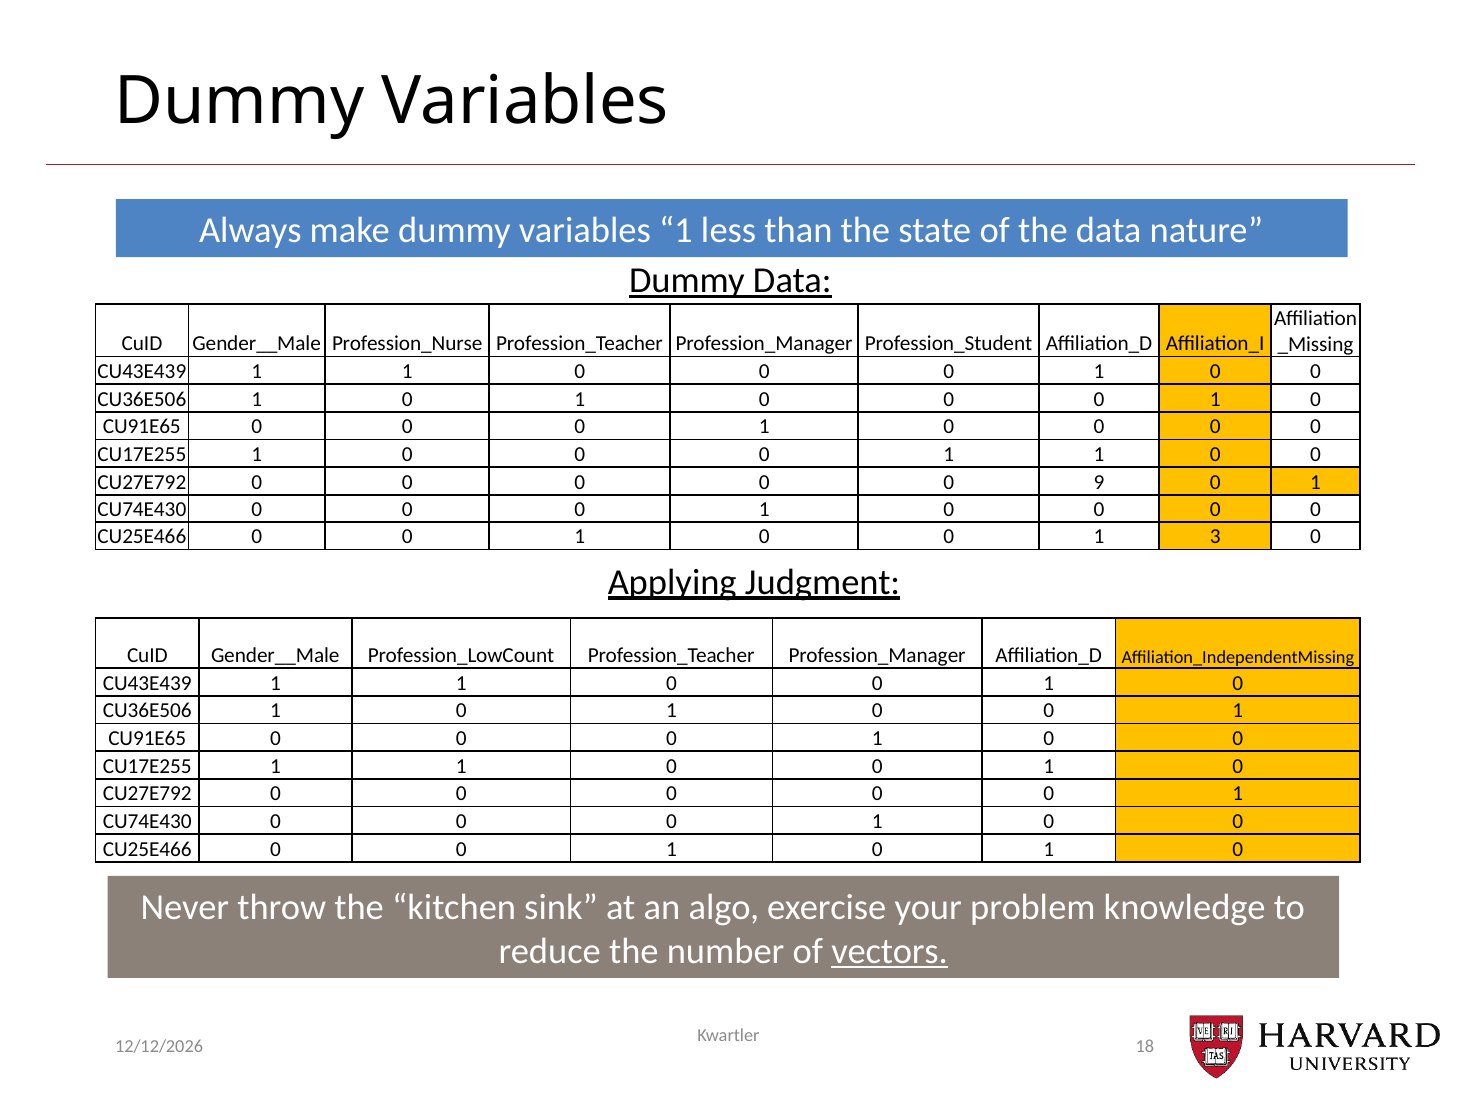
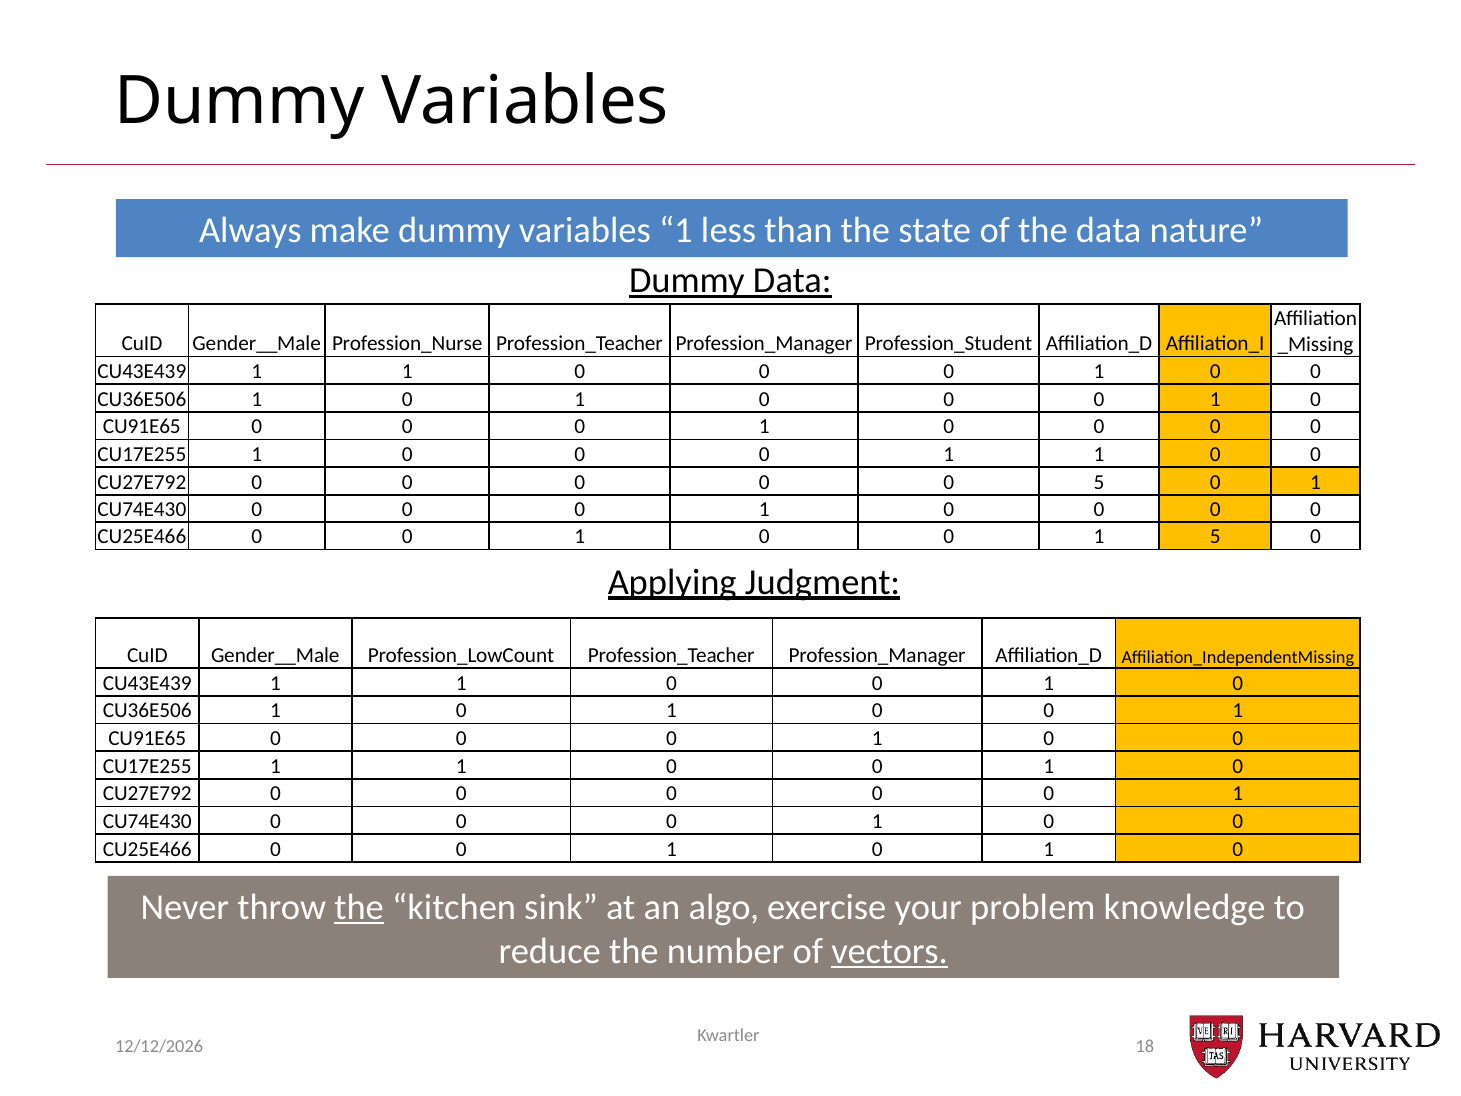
0 9: 9 -> 5 (1099, 482)
1 3: 3 -> 5 (1215, 537)
the underline: none -> present (359, 907)
